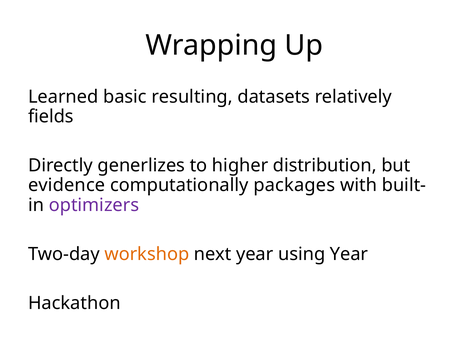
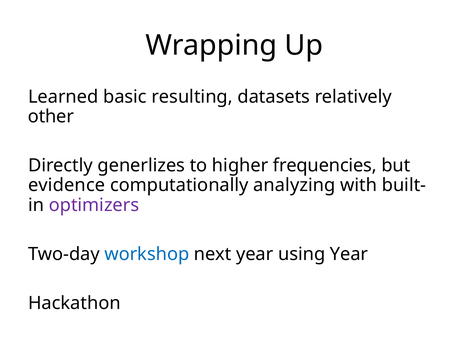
fields: fields -> other (51, 116)
distribution: distribution -> frequencies (325, 165)
packages: packages -> analyzing (294, 185)
workshop colour: orange -> blue (147, 254)
